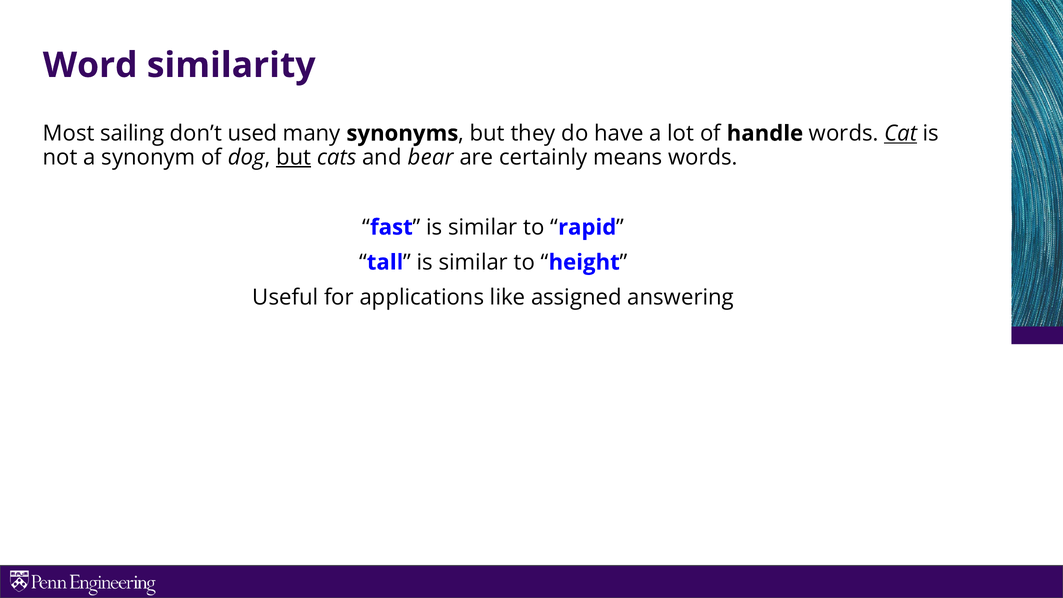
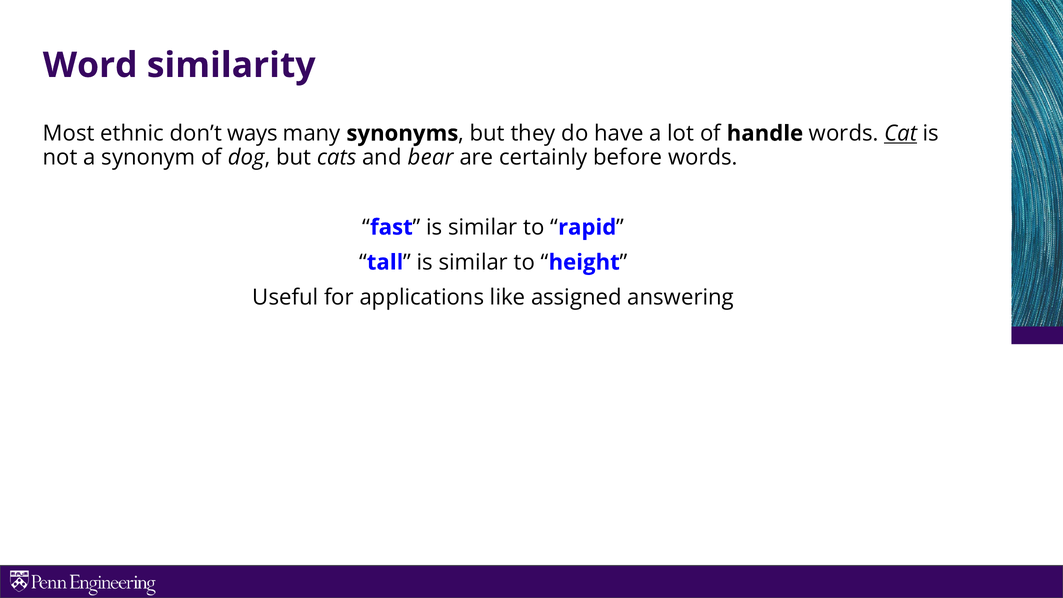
sailing: sailing -> ethnic (132, 133)
used: used -> ways (253, 133)
but underline: present -> none (294, 157)
means: means -> before (628, 157)
